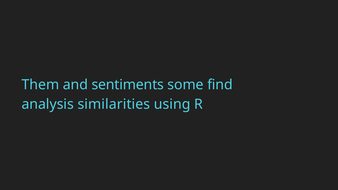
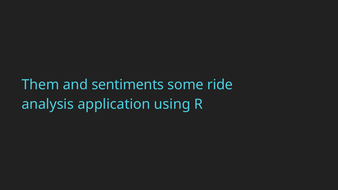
find: find -> ride (220, 85)
similarities: similarities -> application (114, 104)
